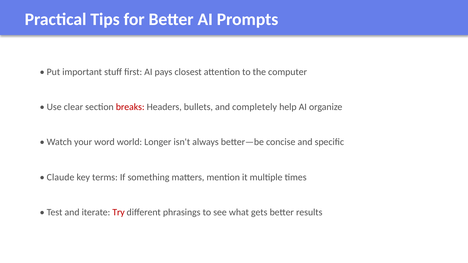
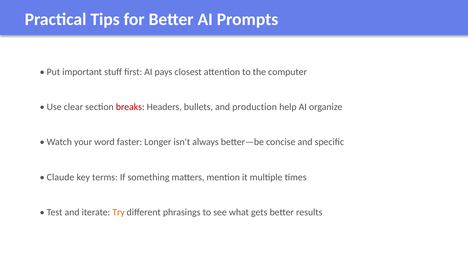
completely: completely -> production (255, 107)
world: world -> faster (129, 142)
Try colour: red -> orange (119, 212)
